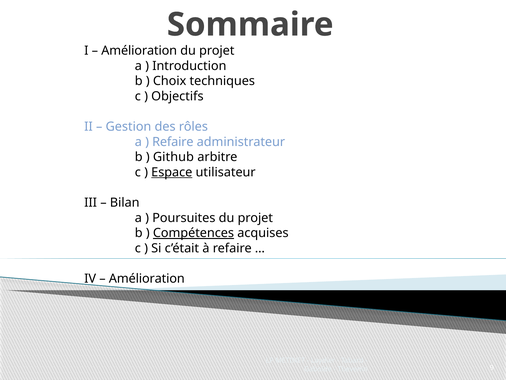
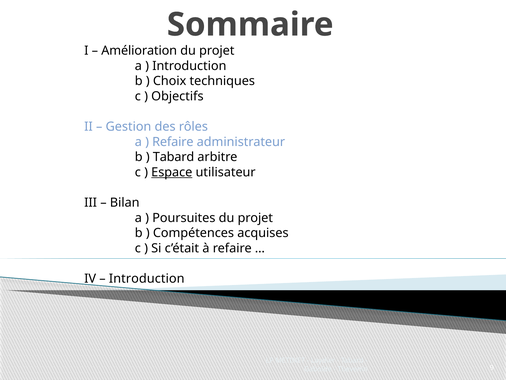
Github: Github -> Tabard (174, 157)
Compétences underline: present -> none (193, 233)
Amélioration: Amélioration -> Introduction (147, 278)
